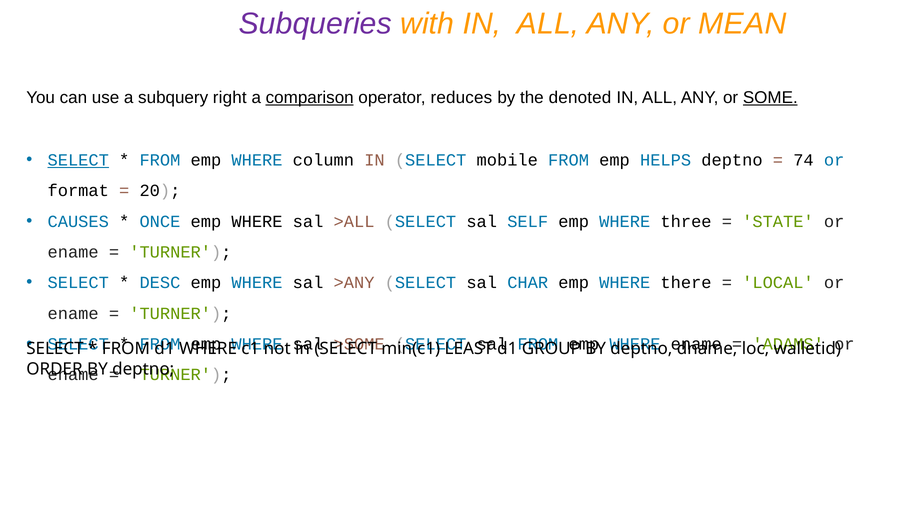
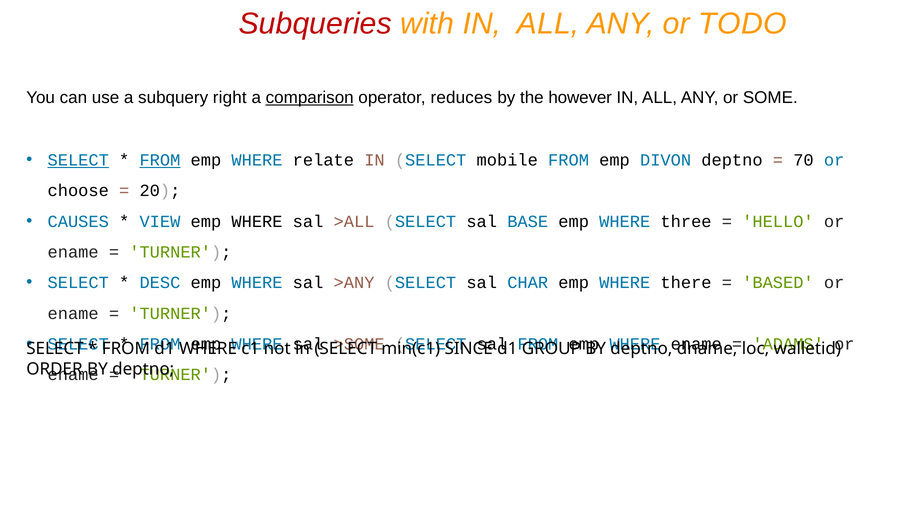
Subqueries colour: purple -> red (315, 24)
MEAN: MEAN -> TODO (743, 24)
denoted: denoted -> however (580, 98)
SOME underline: present -> none (770, 98)
FROM underline: none -> present (160, 160)
column: column -> relate (323, 160)
HELPS: HELPS -> DIVON (666, 160)
74: 74 -> 70 (803, 160)
format: format -> choose (78, 191)
ONCE: ONCE -> VIEW (160, 221)
SELF: SELF -> BASE (528, 221)
STATE: STATE -> HELLO (778, 221)
LOCAL: LOCAL -> BASED (778, 283)
LEAST: LEAST -> SINCE (469, 349)
